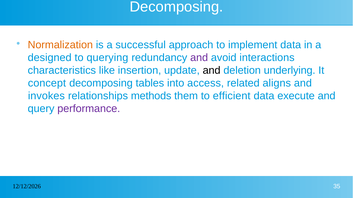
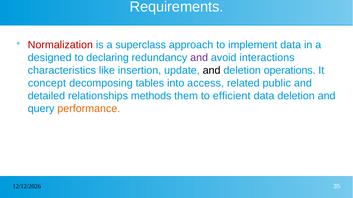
Decomposing: Decomposing -> Requirements (176, 7)
Normalization colour: orange -> red (60, 45)
successful: successful -> superclass (141, 45)
querying: querying -> declaring (108, 58)
underlying: underlying -> operations (290, 71)
aligns: aligns -> public (277, 83)
invokes: invokes -> detailed (46, 96)
data execute: execute -> deletion (296, 96)
performance colour: purple -> orange (89, 109)
